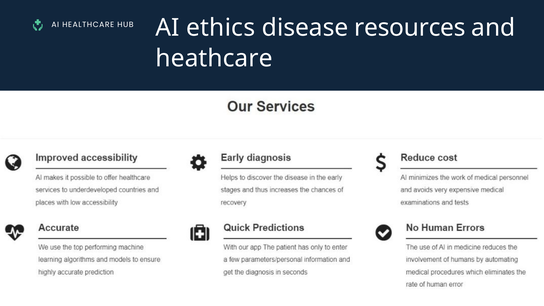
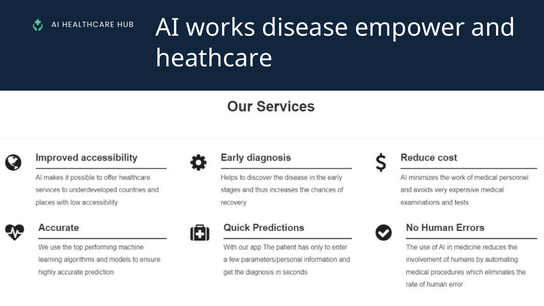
ethics: ethics -> works (221, 28)
resources: resources -> empower (410, 28)
